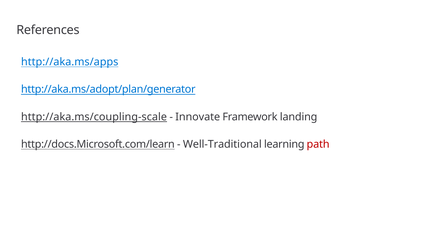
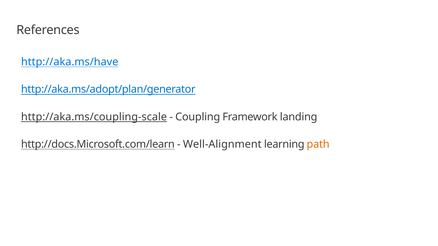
http://aka.ms/apps: http://aka.ms/apps -> http://aka.ms/have (70, 62)
Innovate: Innovate -> Coupling (198, 117)
Well-Traditional: Well-Traditional -> Well-Alignment (222, 145)
path colour: red -> orange (318, 145)
